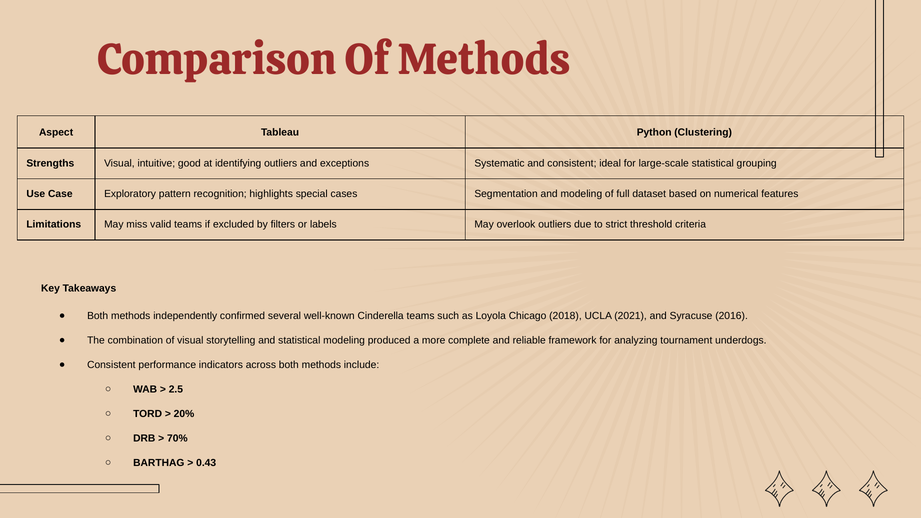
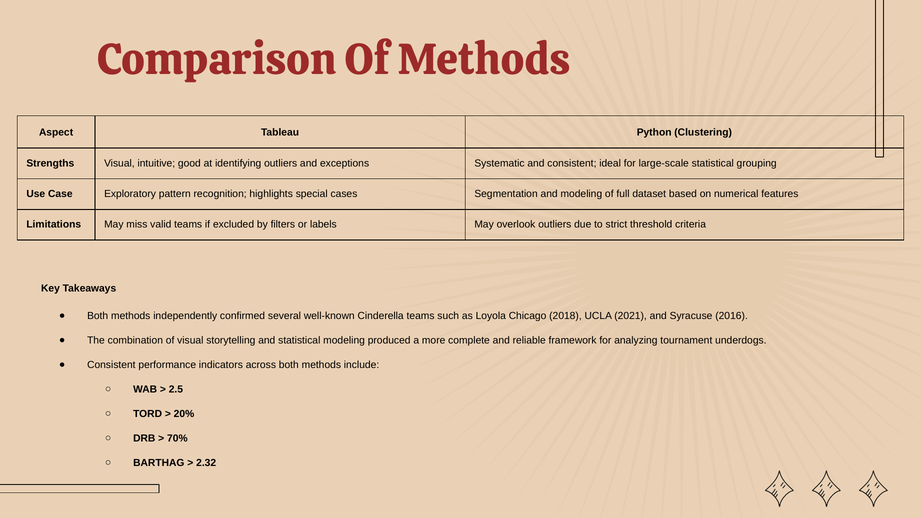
0.43: 0.43 -> 2.32 (206, 463)
